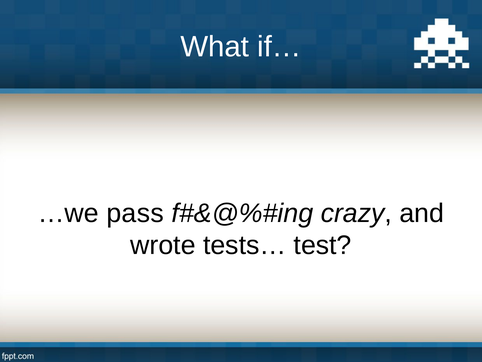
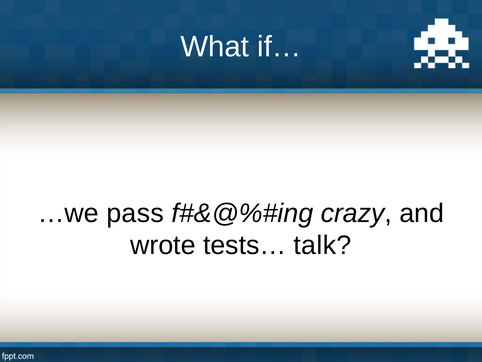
test: test -> talk (322, 245)
